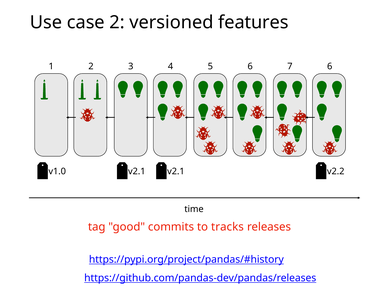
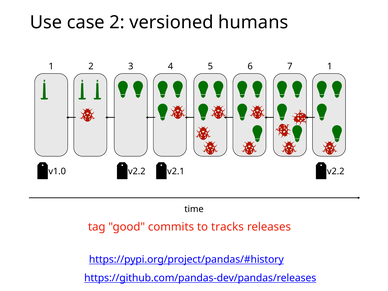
features: features -> humans (253, 22)
7 6: 6 -> 1 (330, 66)
v1.0 v2.1: v2.1 -> v2.2 (137, 171)
